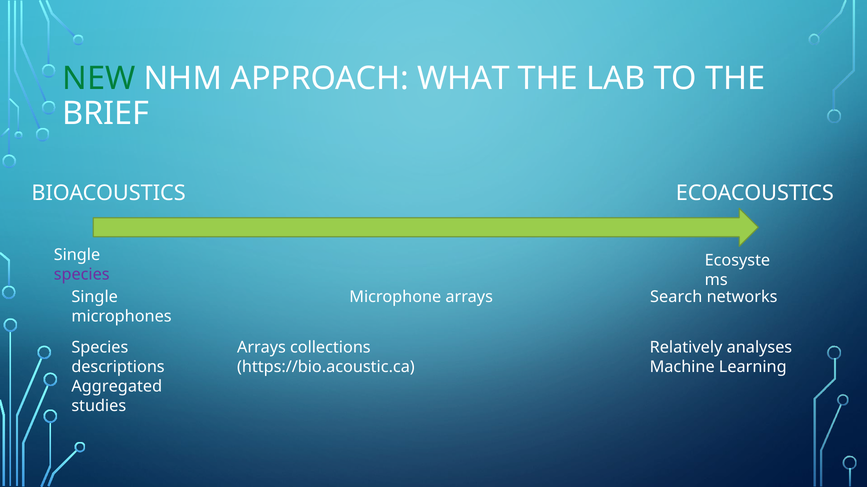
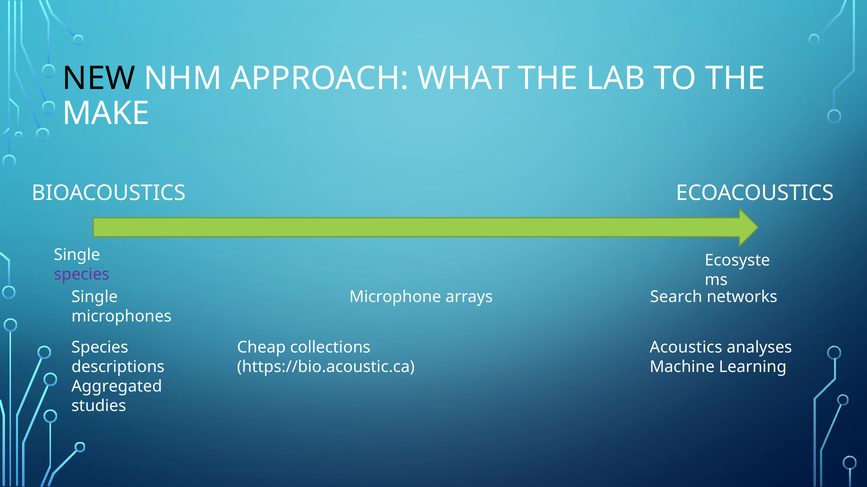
NEW colour: green -> black (99, 79)
BRIEF: BRIEF -> MAKE (106, 114)
Arrays: Arrays -> Cheap (261, 348)
Relatively: Relatively -> Acoustics (686, 348)
